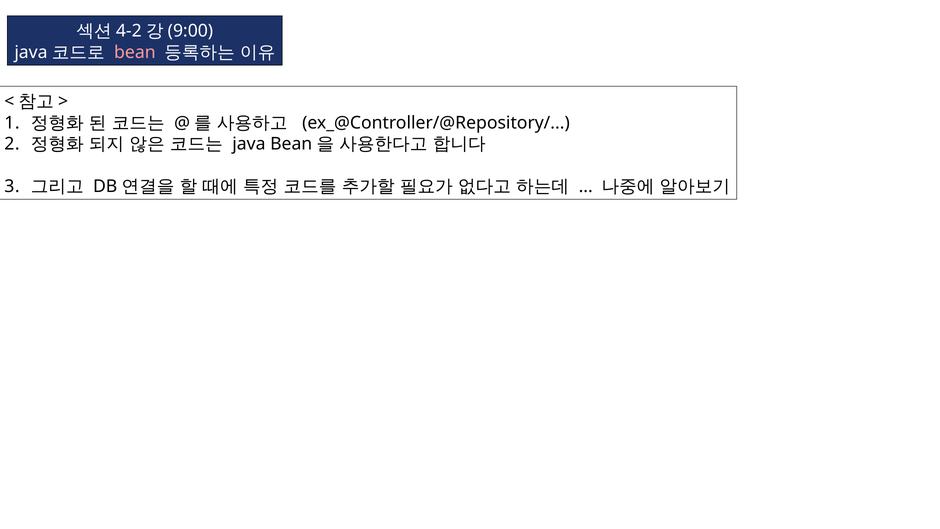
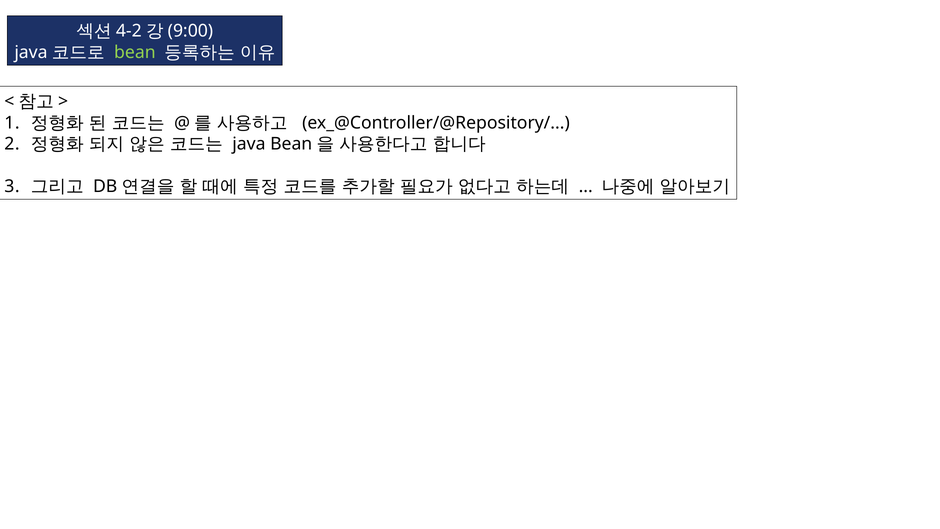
bean colour: pink -> light green (135, 52)
